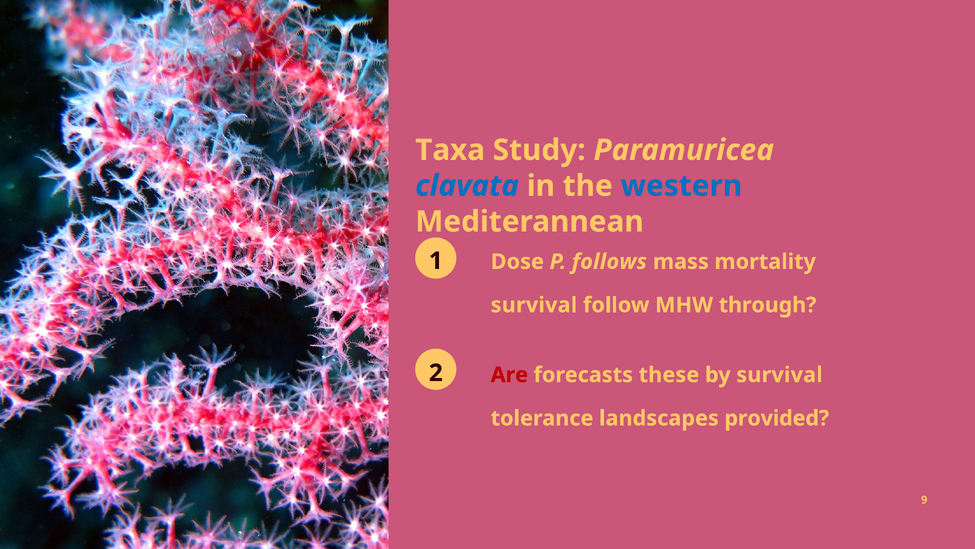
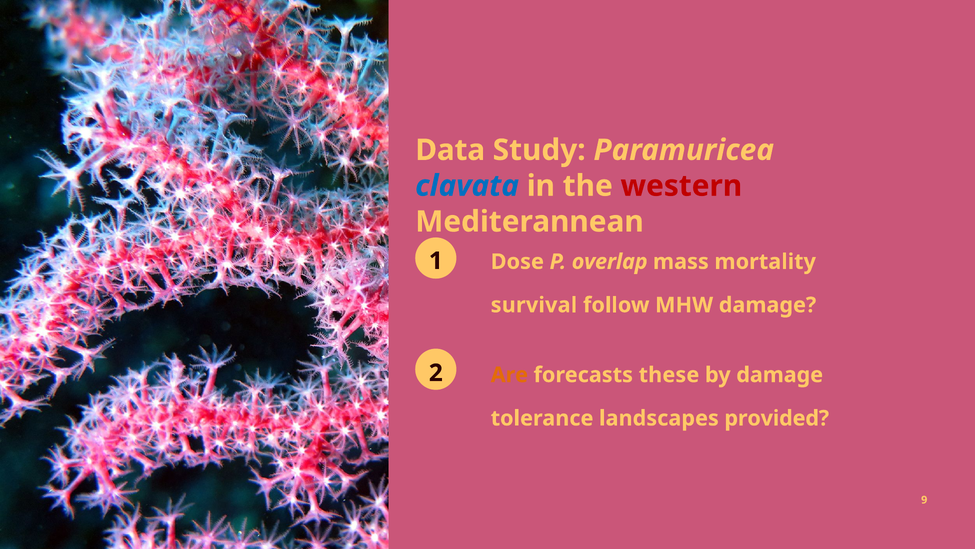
Taxa: Taxa -> Data (450, 150)
western colour: blue -> red (681, 186)
follows: follows -> overlap (610, 261)
MHW through: through -> damage (767, 305)
Are colour: red -> orange (509, 375)
by survival: survival -> damage (780, 375)
